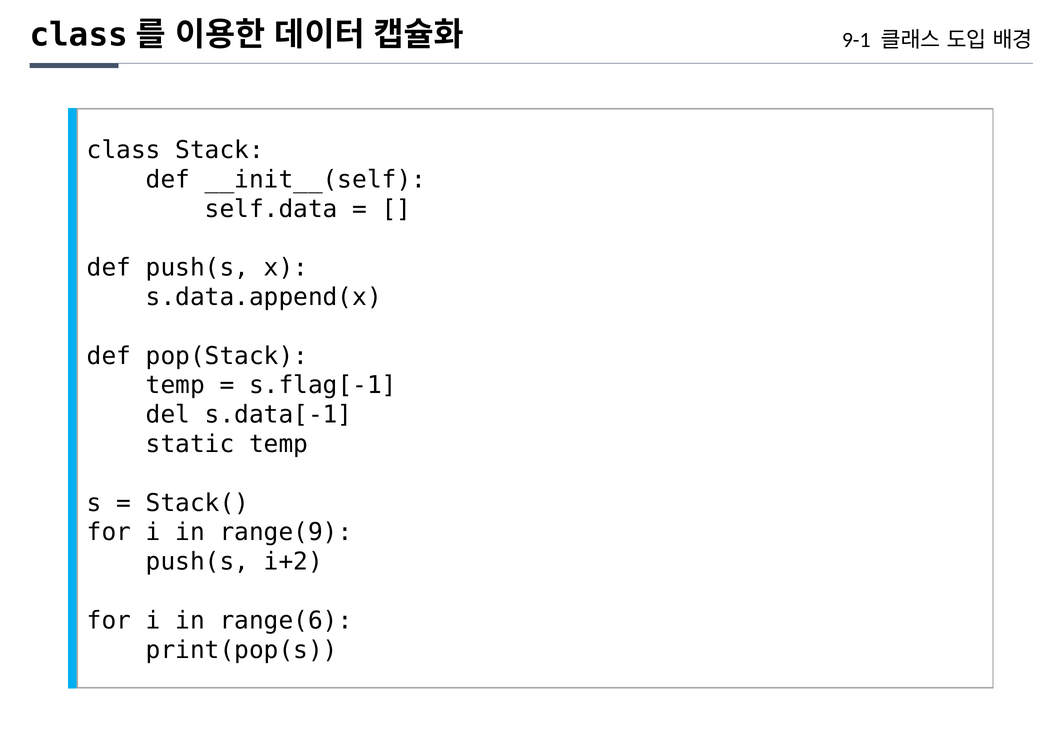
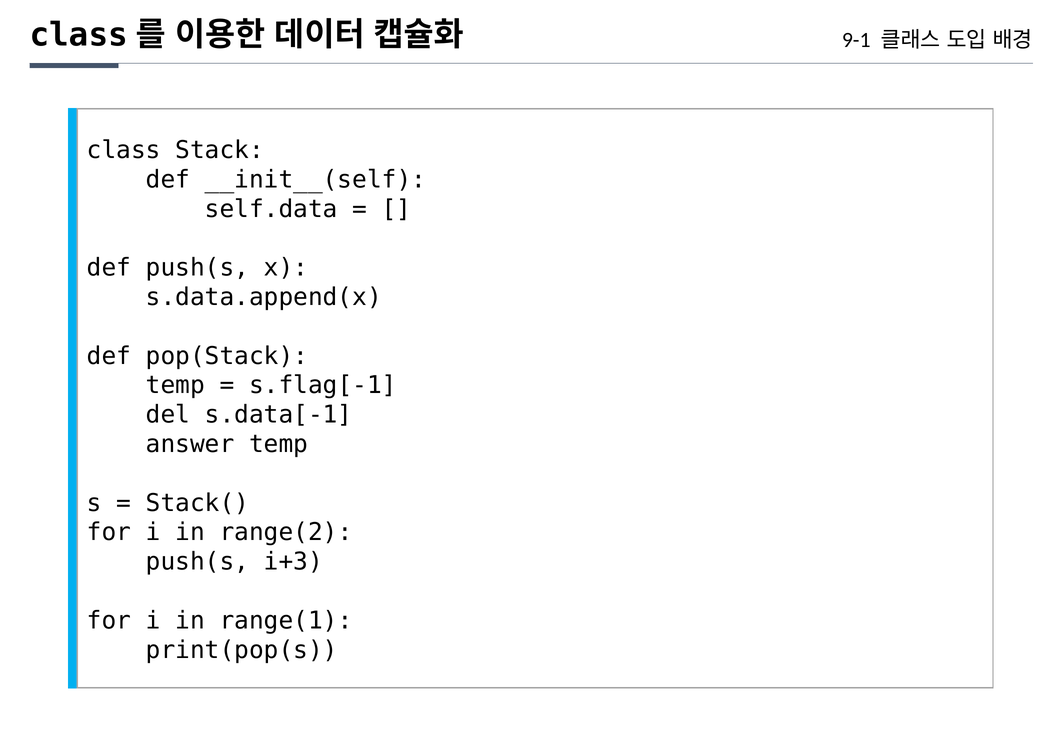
static: static -> answer (190, 444)
range(9: range(9 -> range(2 (286, 533)
i+2: i+2 -> i+3 (293, 562)
range(6: range(6 -> range(1 (286, 621)
